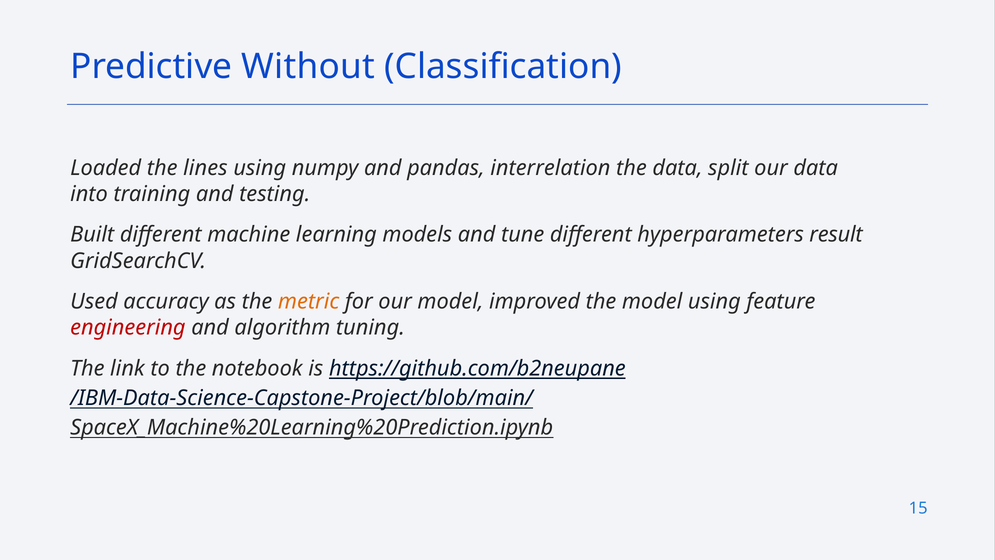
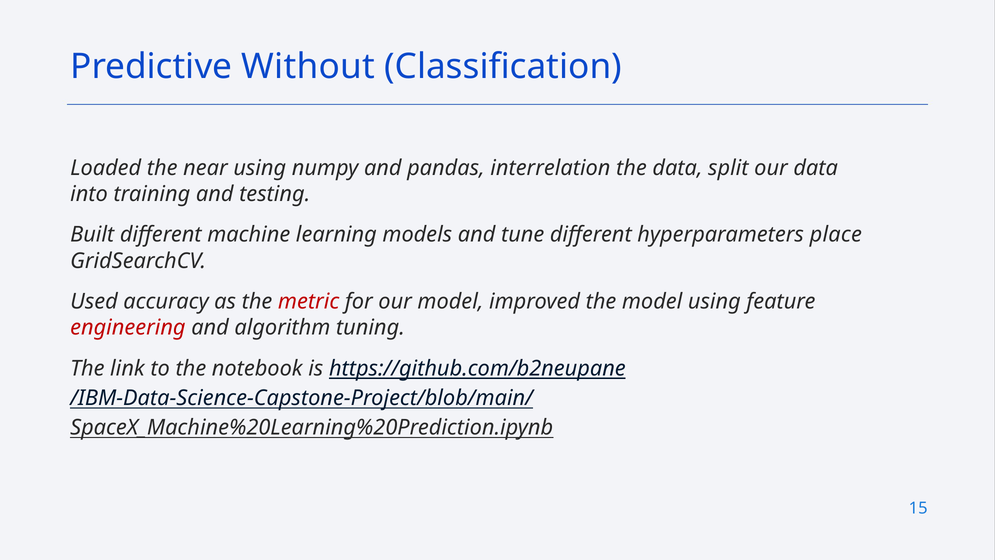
lines: lines -> near (205, 168)
result: result -> place (836, 235)
metric colour: orange -> red (309, 301)
